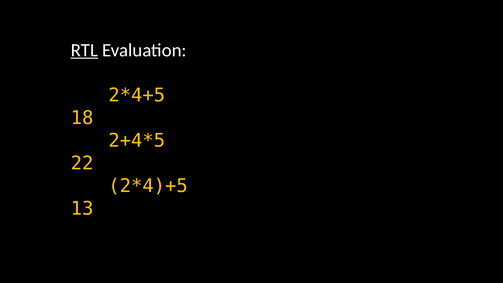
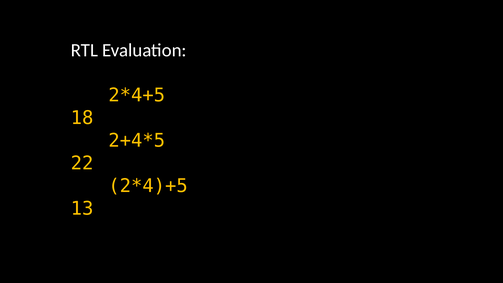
RTL underline: present -> none (84, 50)
